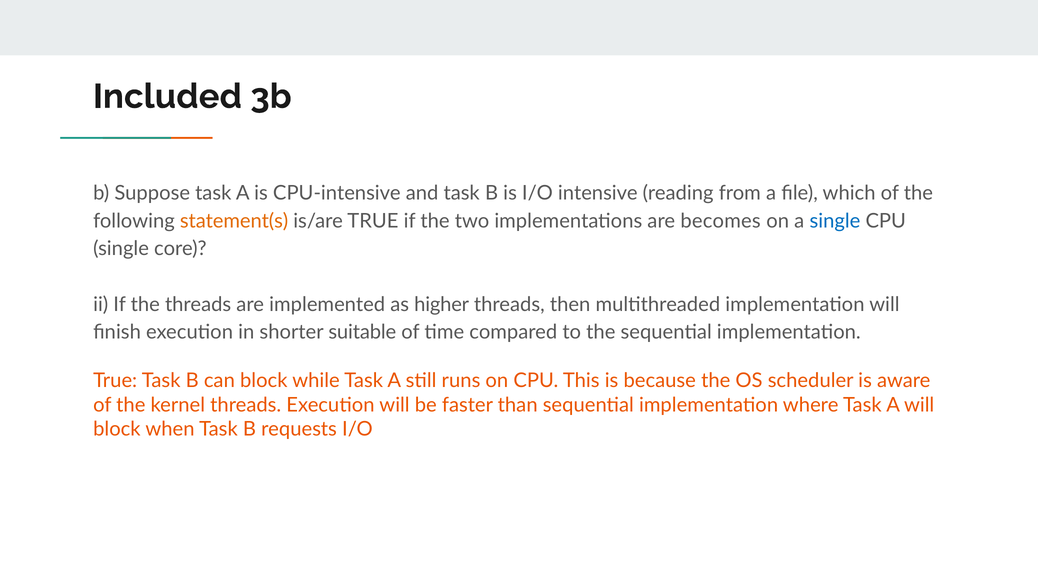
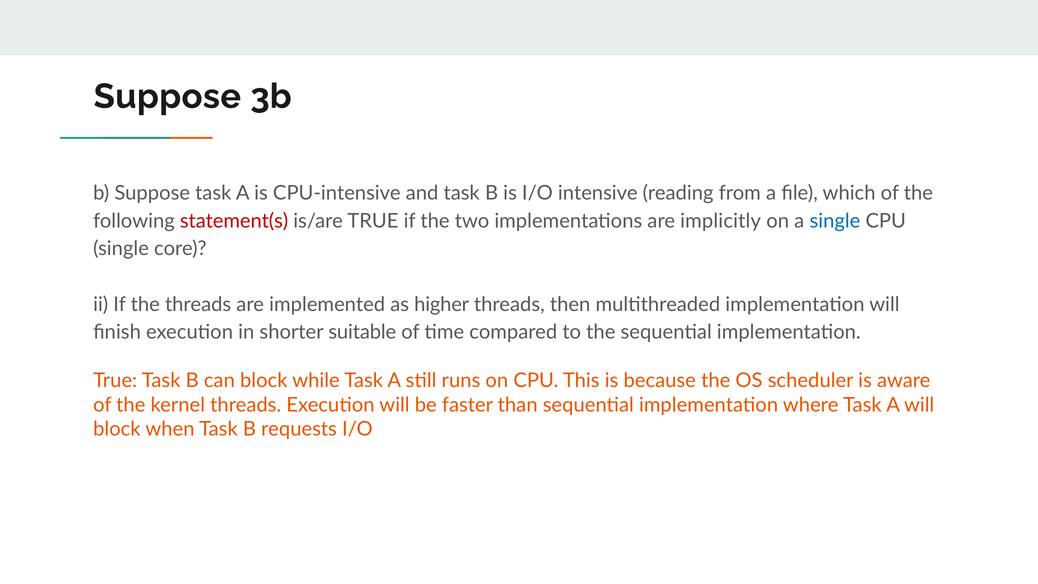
Included: Included -> Suppose (167, 96)
statement(s colour: orange -> red (234, 221)
becomes: becomes -> implicitly (721, 221)
